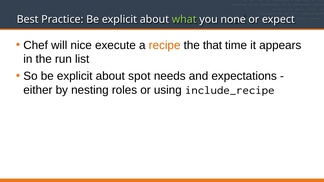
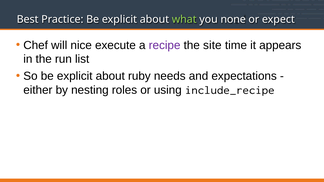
recipe colour: orange -> purple (165, 45)
that: that -> site (212, 45)
spot: spot -> ruby (139, 76)
